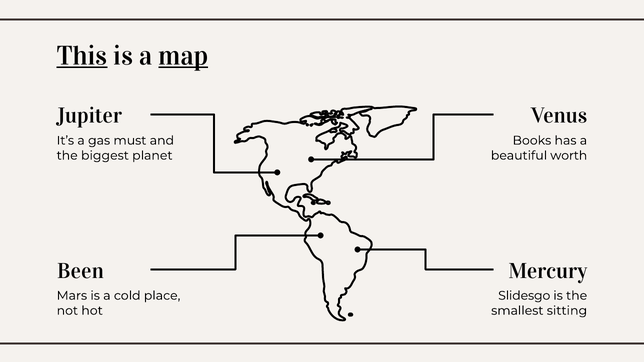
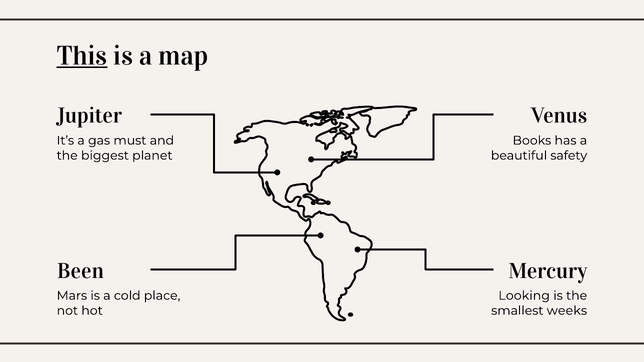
map underline: present -> none (183, 56)
worth: worth -> safety (569, 156)
Slidesgo: Slidesgo -> Looking (524, 296)
sitting: sitting -> weeks (567, 311)
